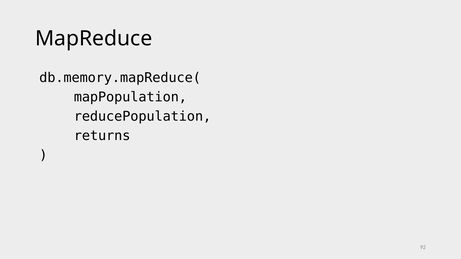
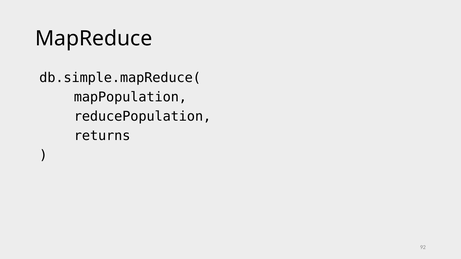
db.memory.mapReduce(: db.memory.mapReduce( -> db.simple.mapReduce( (120, 78)
